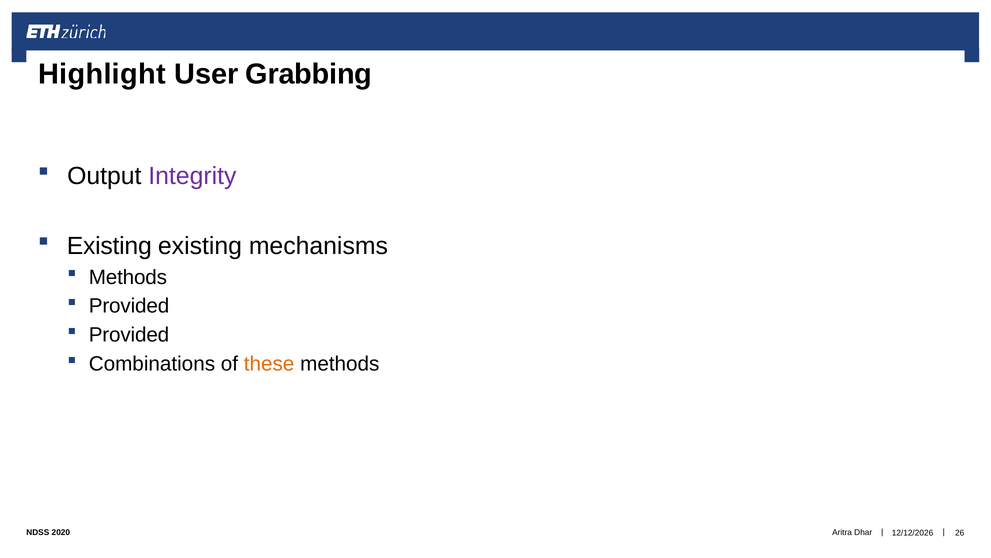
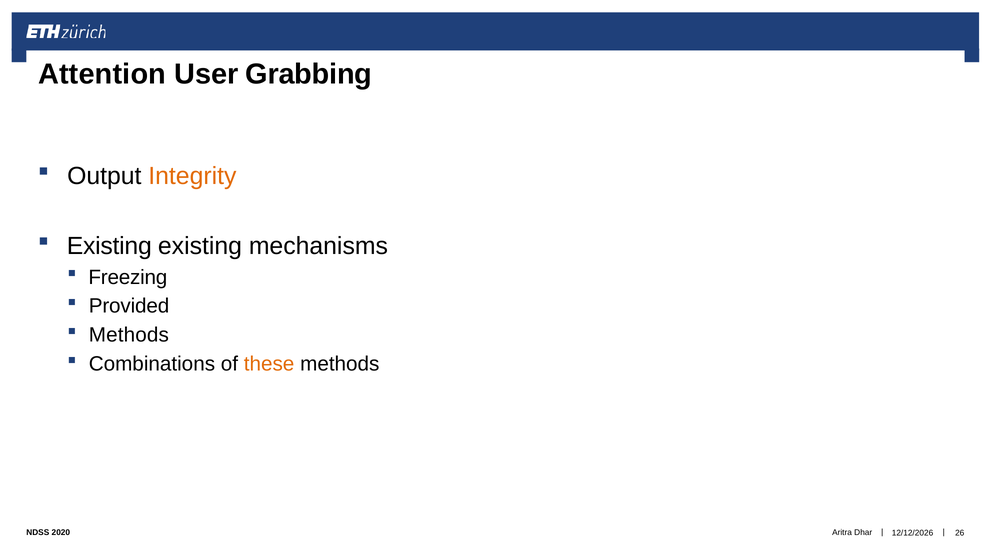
Highlight: Highlight -> Attention (102, 74)
Integrity colour: purple -> orange (192, 176)
Methods: Methods -> Freezing (128, 277)
Provided: Provided -> Methods (129, 335)
